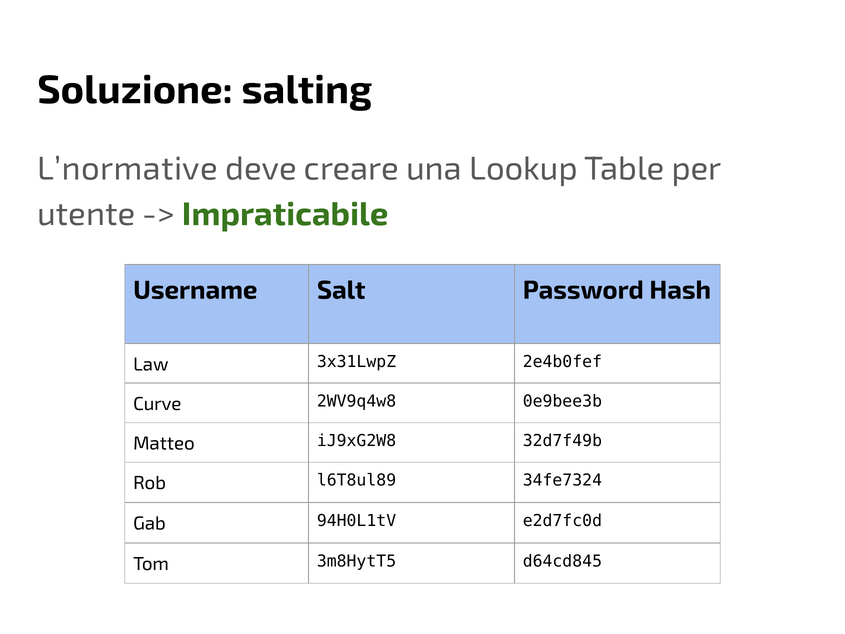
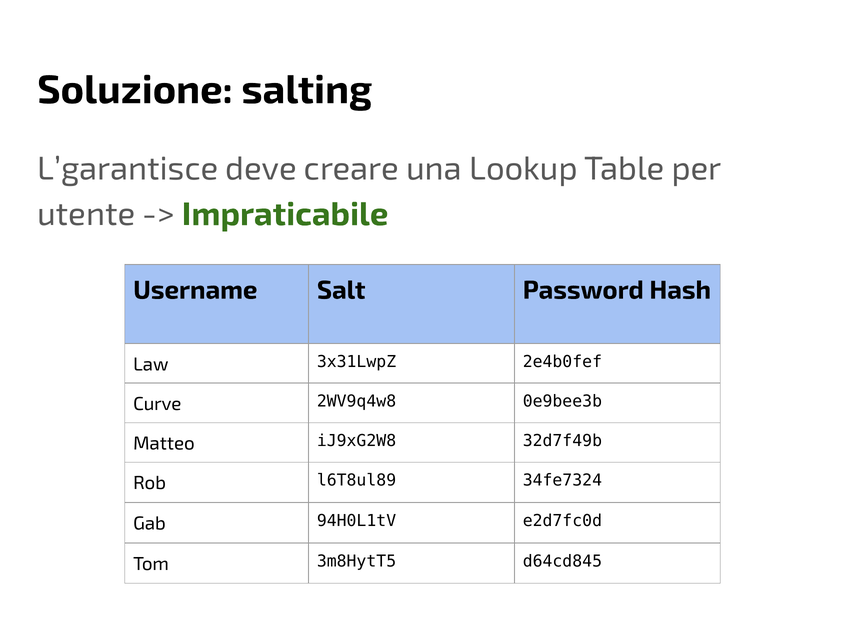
L’normative: L’normative -> L’garantisce (128, 169)
